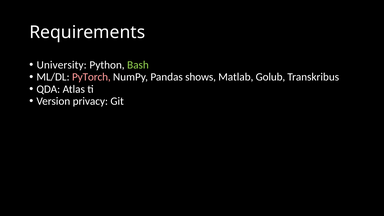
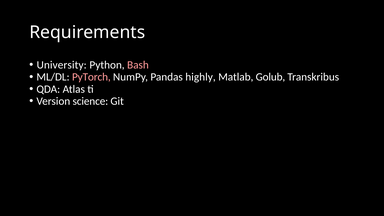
Bash colour: light green -> pink (138, 65)
shows: shows -> highly (200, 77)
privacy: privacy -> science (90, 101)
